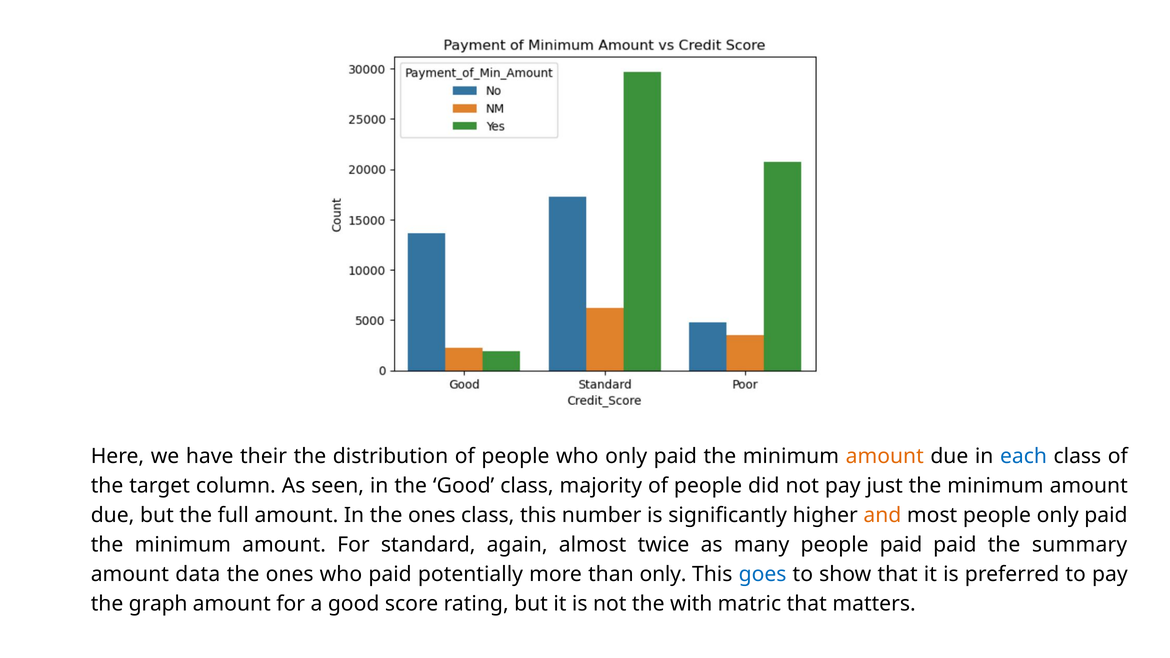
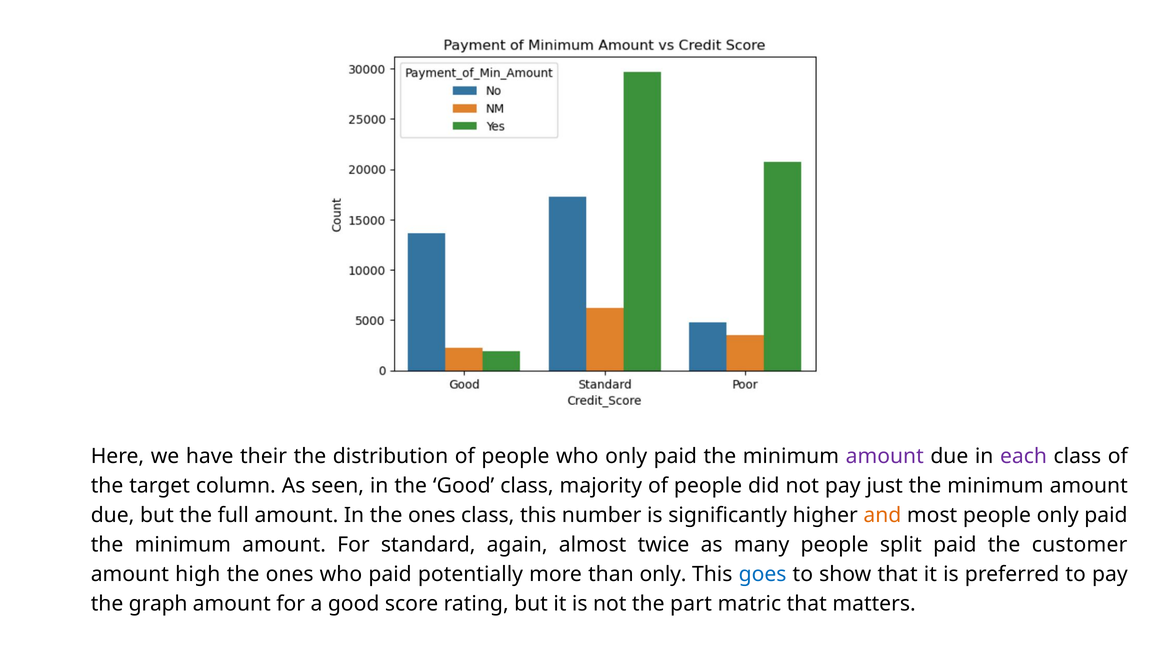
amount colour: orange -> purple (885, 456)
each colour: blue -> purple (1023, 456)
people paid: paid -> split (901, 545)
summary: summary -> customer (1080, 545)
data: data -> high (198, 574)
with: with -> part (691, 604)
